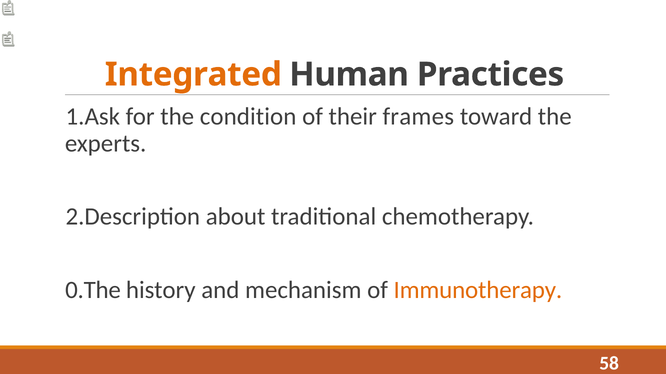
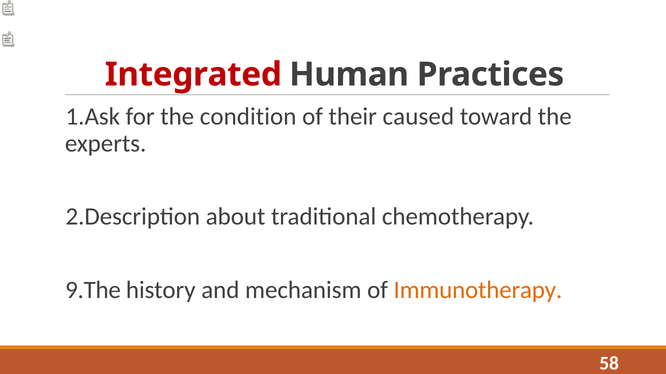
Integrated colour: orange -> red (193, 75)
frames: frames -> caused (418, 117)
0.The: 0.The -> 9.The (93, 290)
